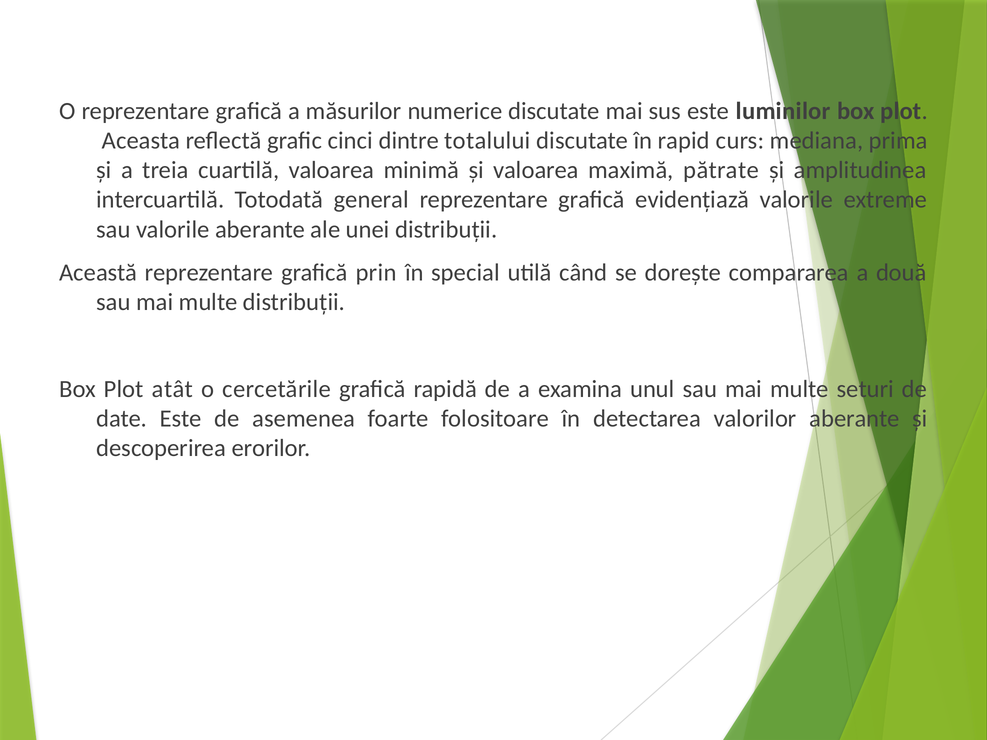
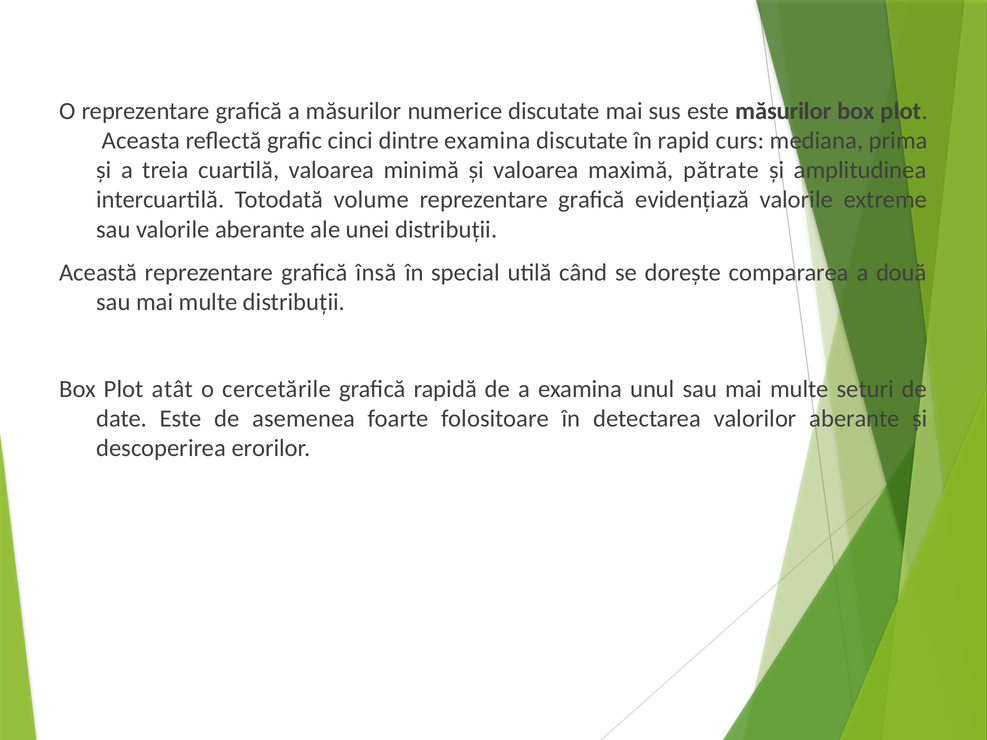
este luminilor: luminilor -> măsurilor (783, 111)
dintre totalului: totalului -> examina (488, 141)
general: general -> volume (371, 200)
prin: prin -> însă (376, 273)
